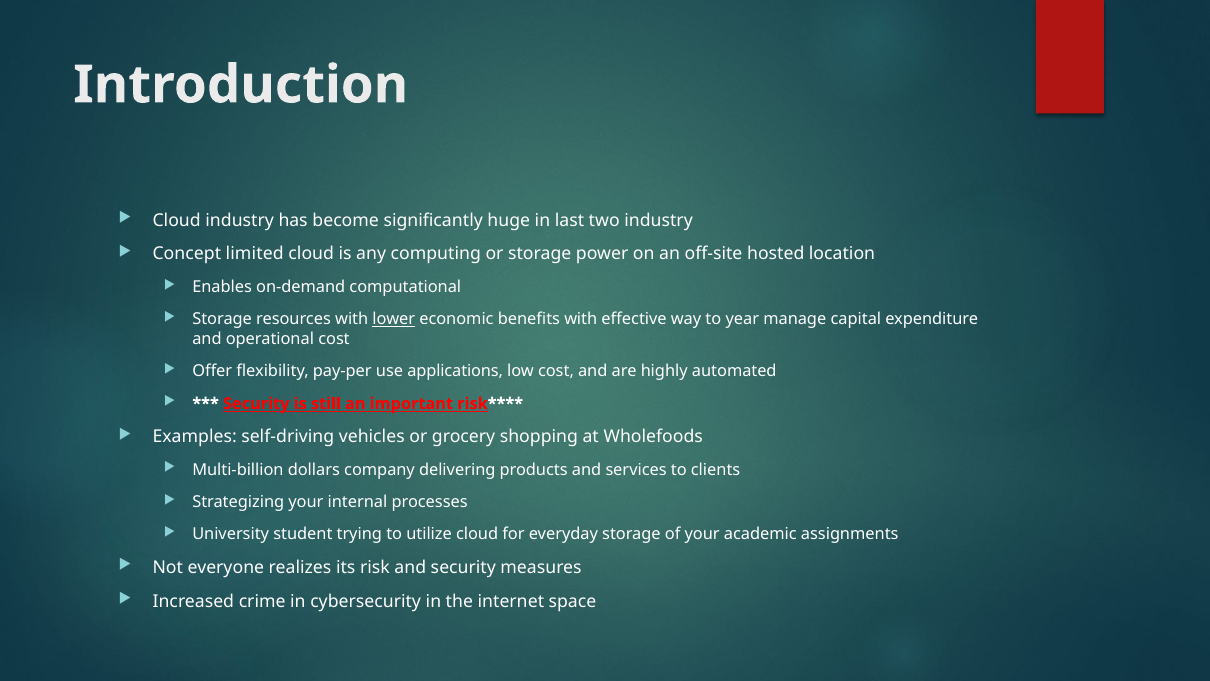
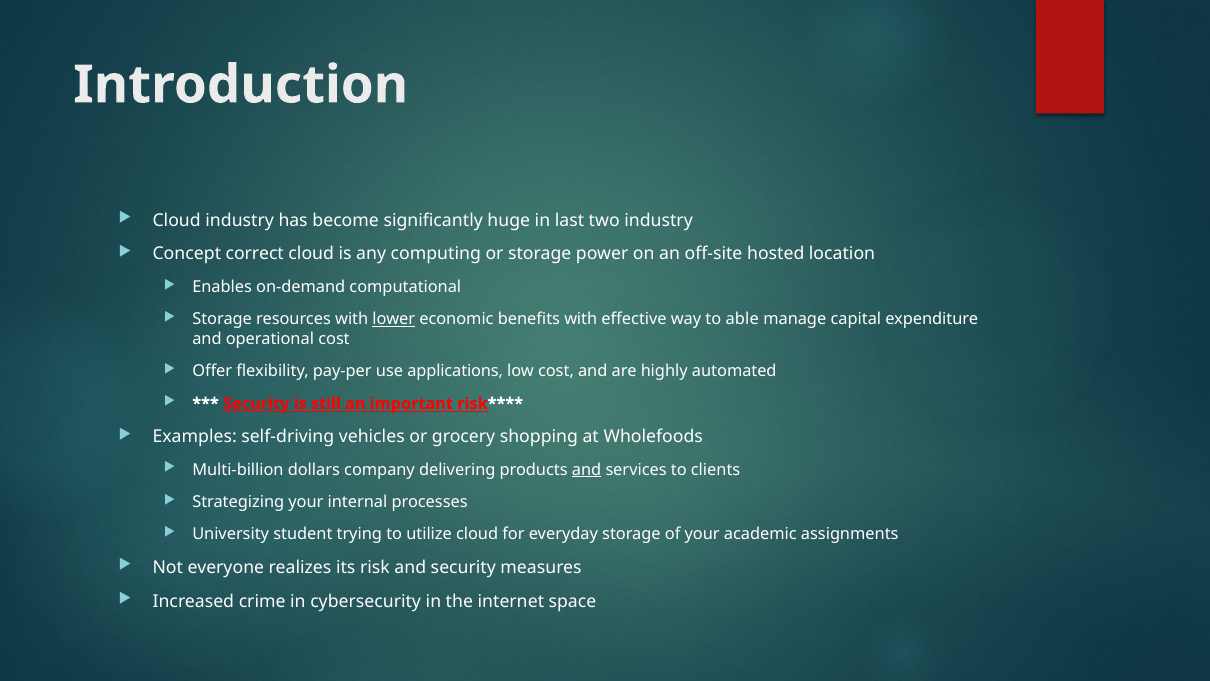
limited: limited -> correct (255, 254)
year: year -> able (742, 319)
and underline: none -> present (587, 470)
